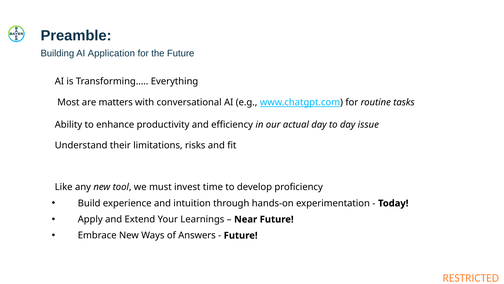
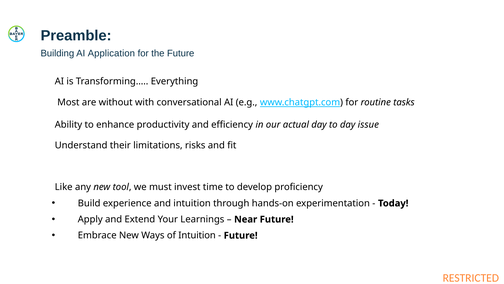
matters: matters -> without (116, 102)
of Answers: Answers -> Intuition (197, 235)
